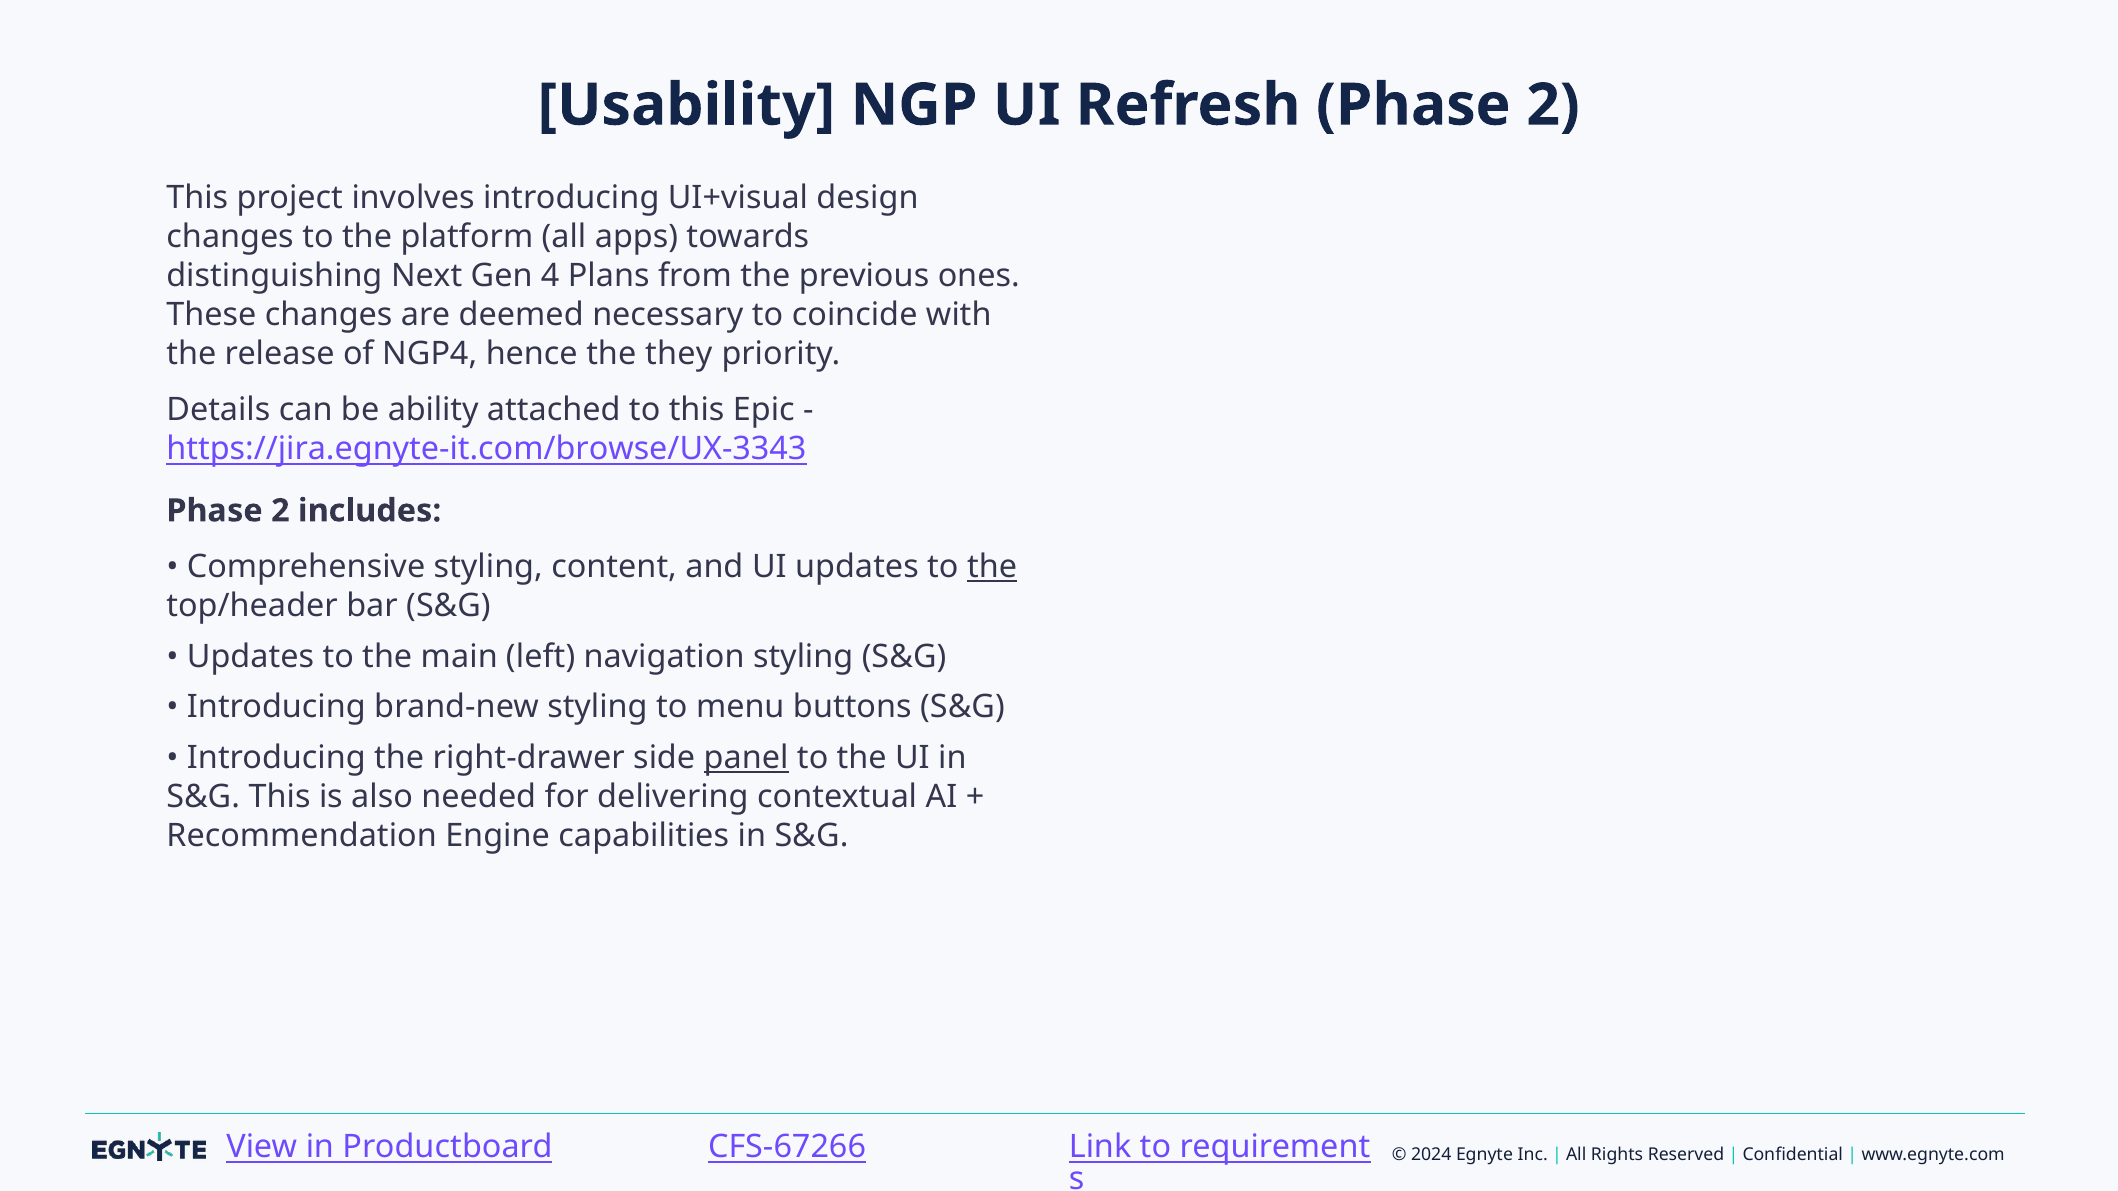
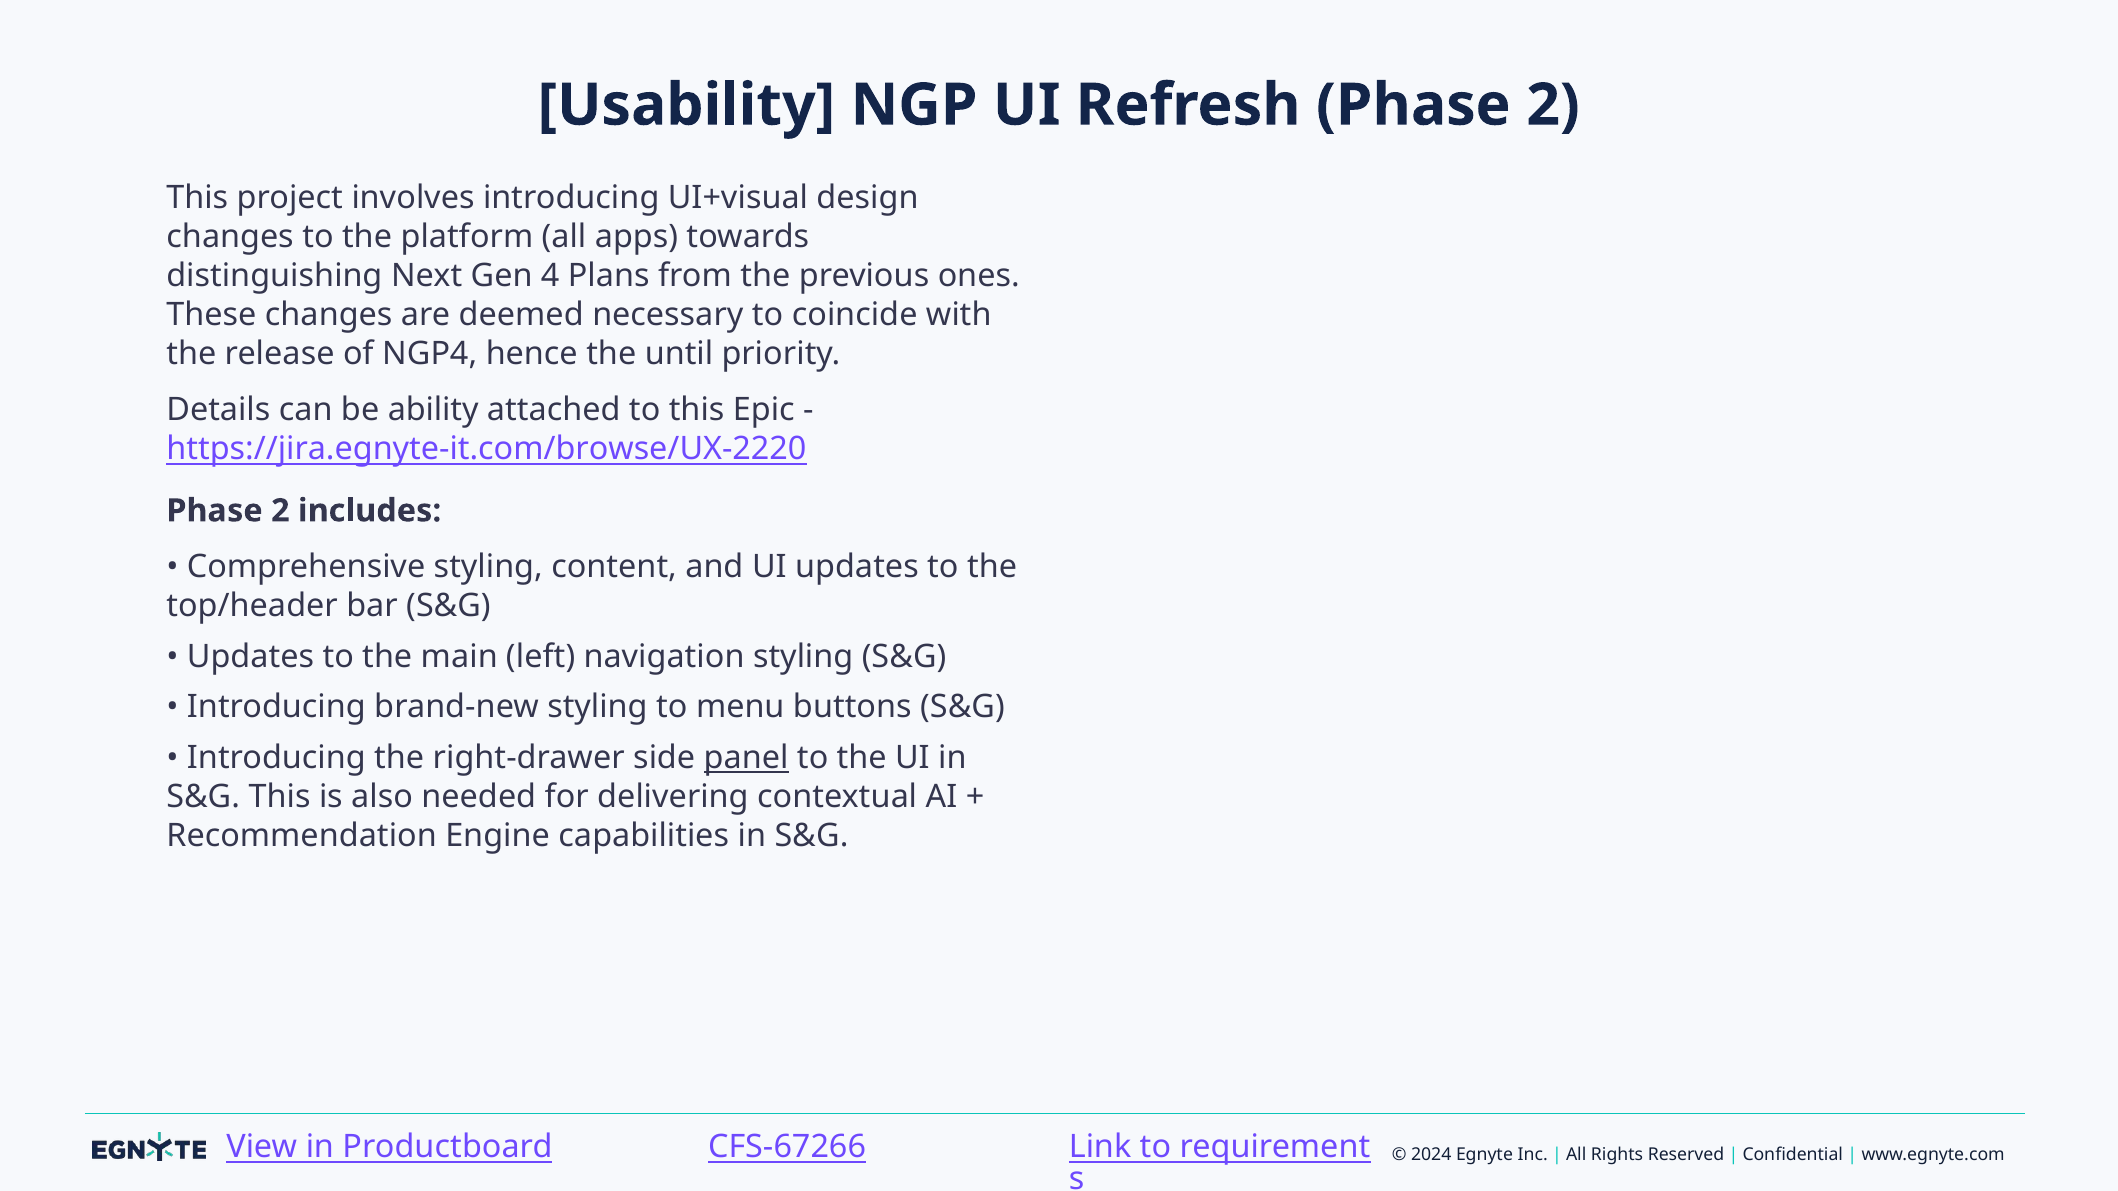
they: they -> until (679, 354)
https://jira.egnyte-it.com/browse/UX-3343: https://jira.egnyte-it.com/browse/UX-3343 -> https://jira.egnyte-it.com/browse/UX-2220 (486, 449)
the underline: present -> none (992, 567)
